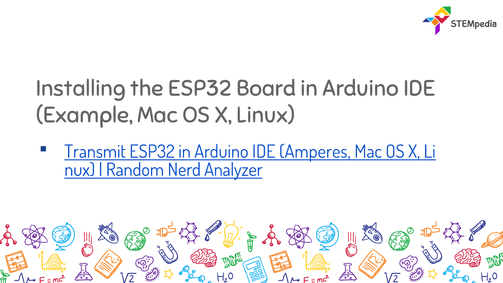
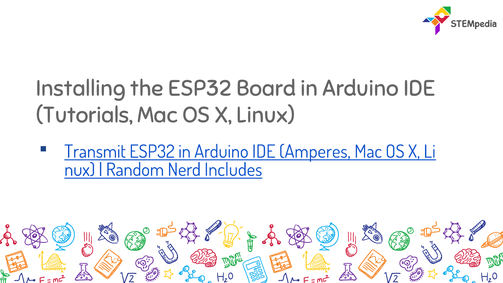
Example: Example -> Tutorials (84, 115)
Analyzer: Analyzer -> Includes (233, 170)
